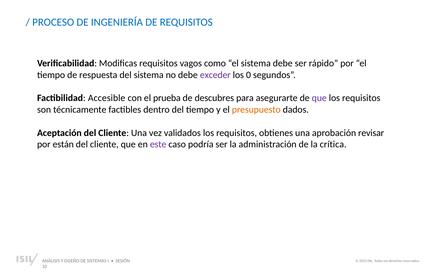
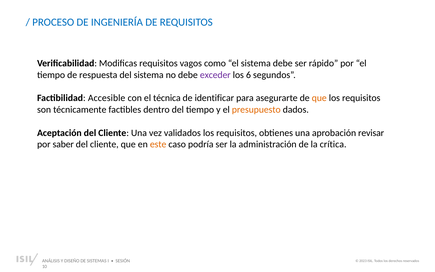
0: 0 -> 6 (248, 75)
prueba: prueba -> técnica (167, 98)
descubres: descubres -> identificar (214, 98)
que colour: purple -> orange (319, 98)
están: están -> saber (63, 144)
este colour: purple -> orange (158, 144)
